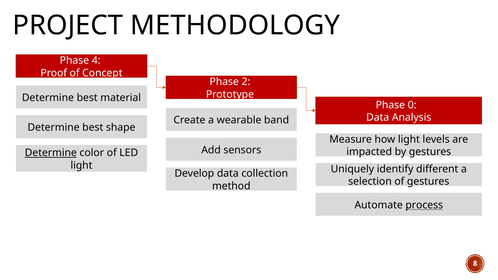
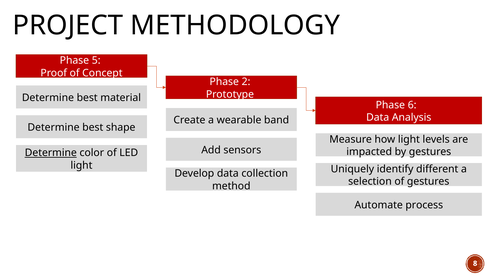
4: 4 -> 5 (96, 61)
0: 0 -> 6 (412, 105)
process underline: present -> none (424, 205)
